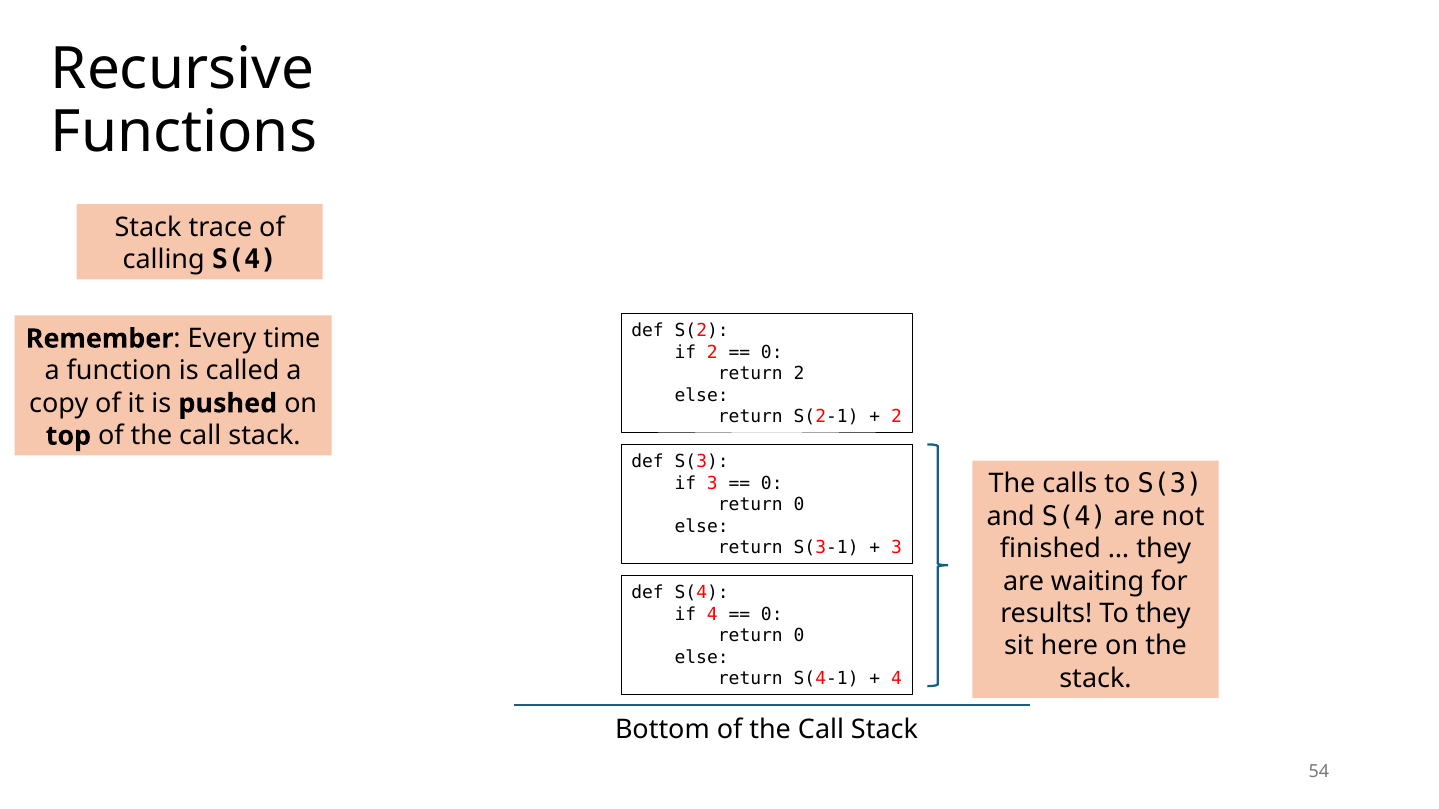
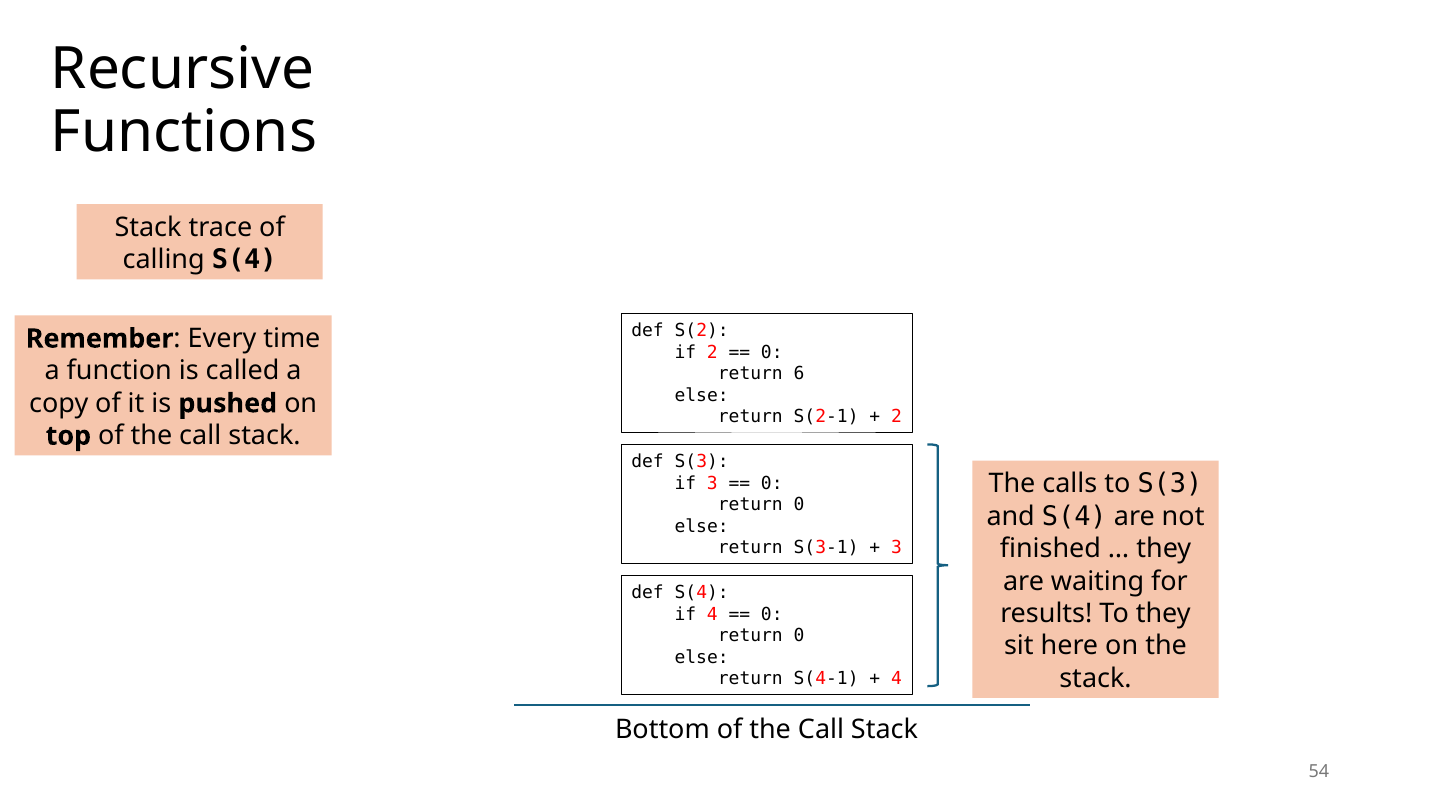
return 2: 2 -> 6 (799, 374)
